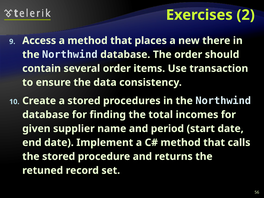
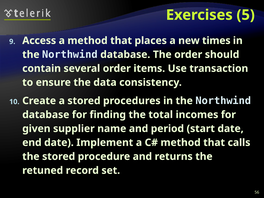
2: 2 -> 5 (246, 15)
there: there -> times (216, 41)
